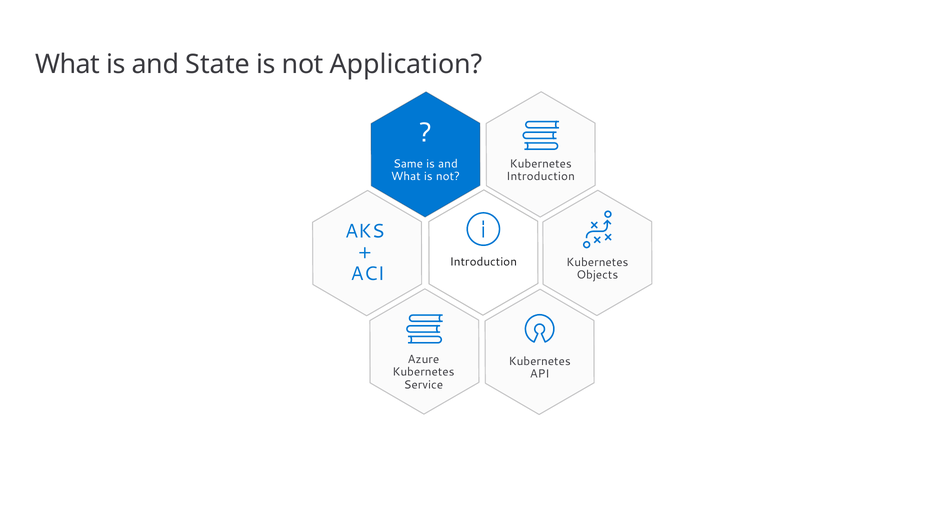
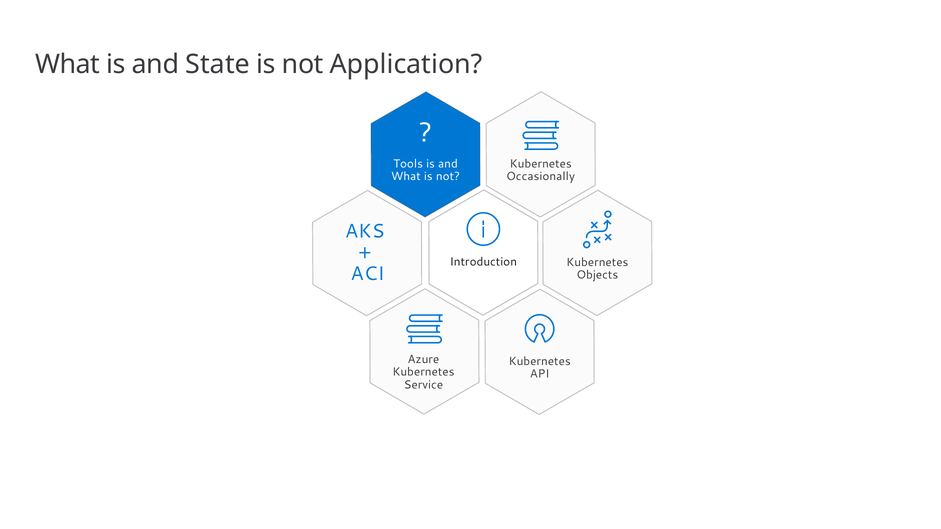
Same: Same -> Tools (408, 164)
Introduction: Introduction -> Occasionally (541, 177)
